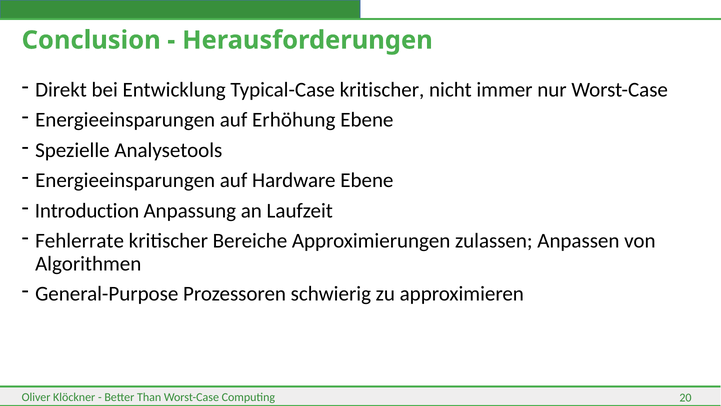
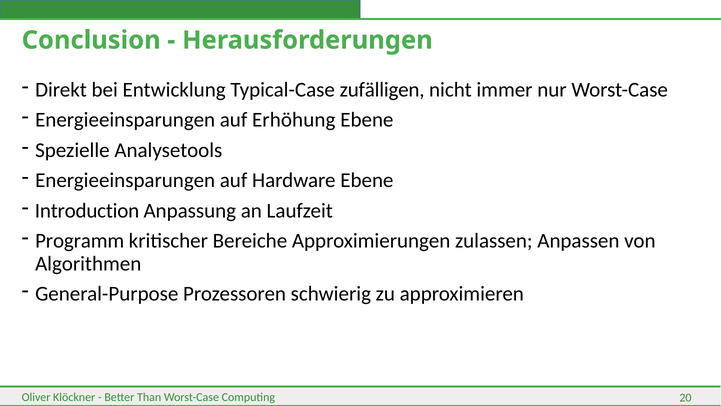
Typical-Case kritischer: kritischer -> zufälligen (382, 90)
Fehlerrate: Fehlerrate -> Programm (80, 241)
